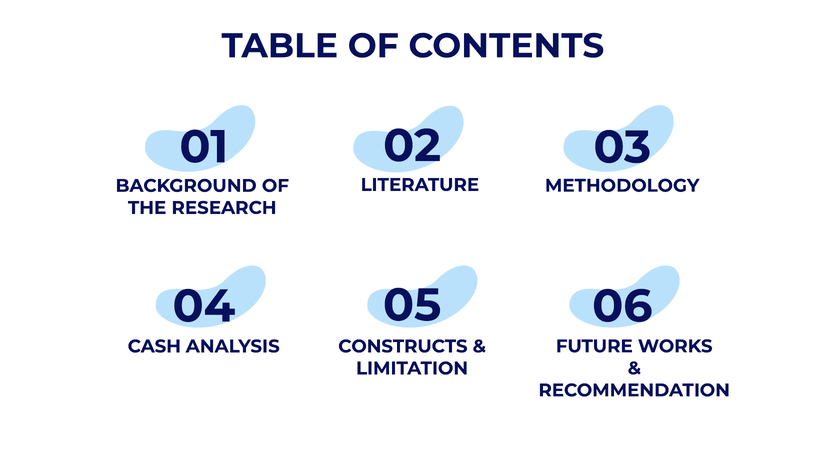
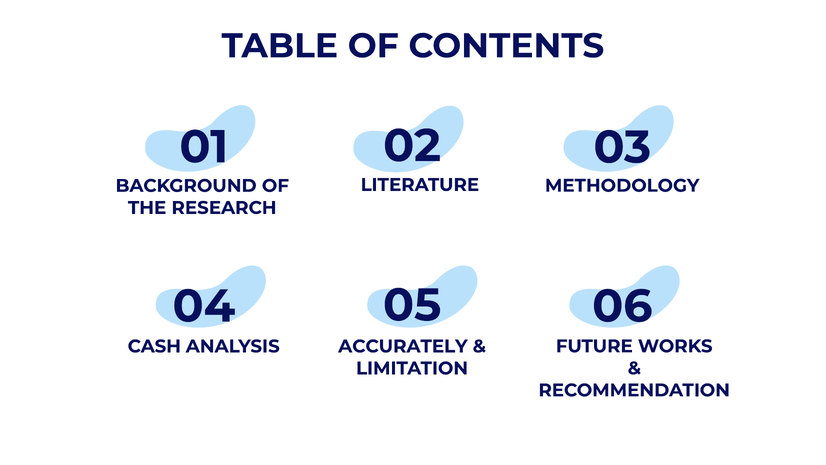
CONSTRUCTS: CONSTRUCTS -> ACCURATELY (403, 346)
